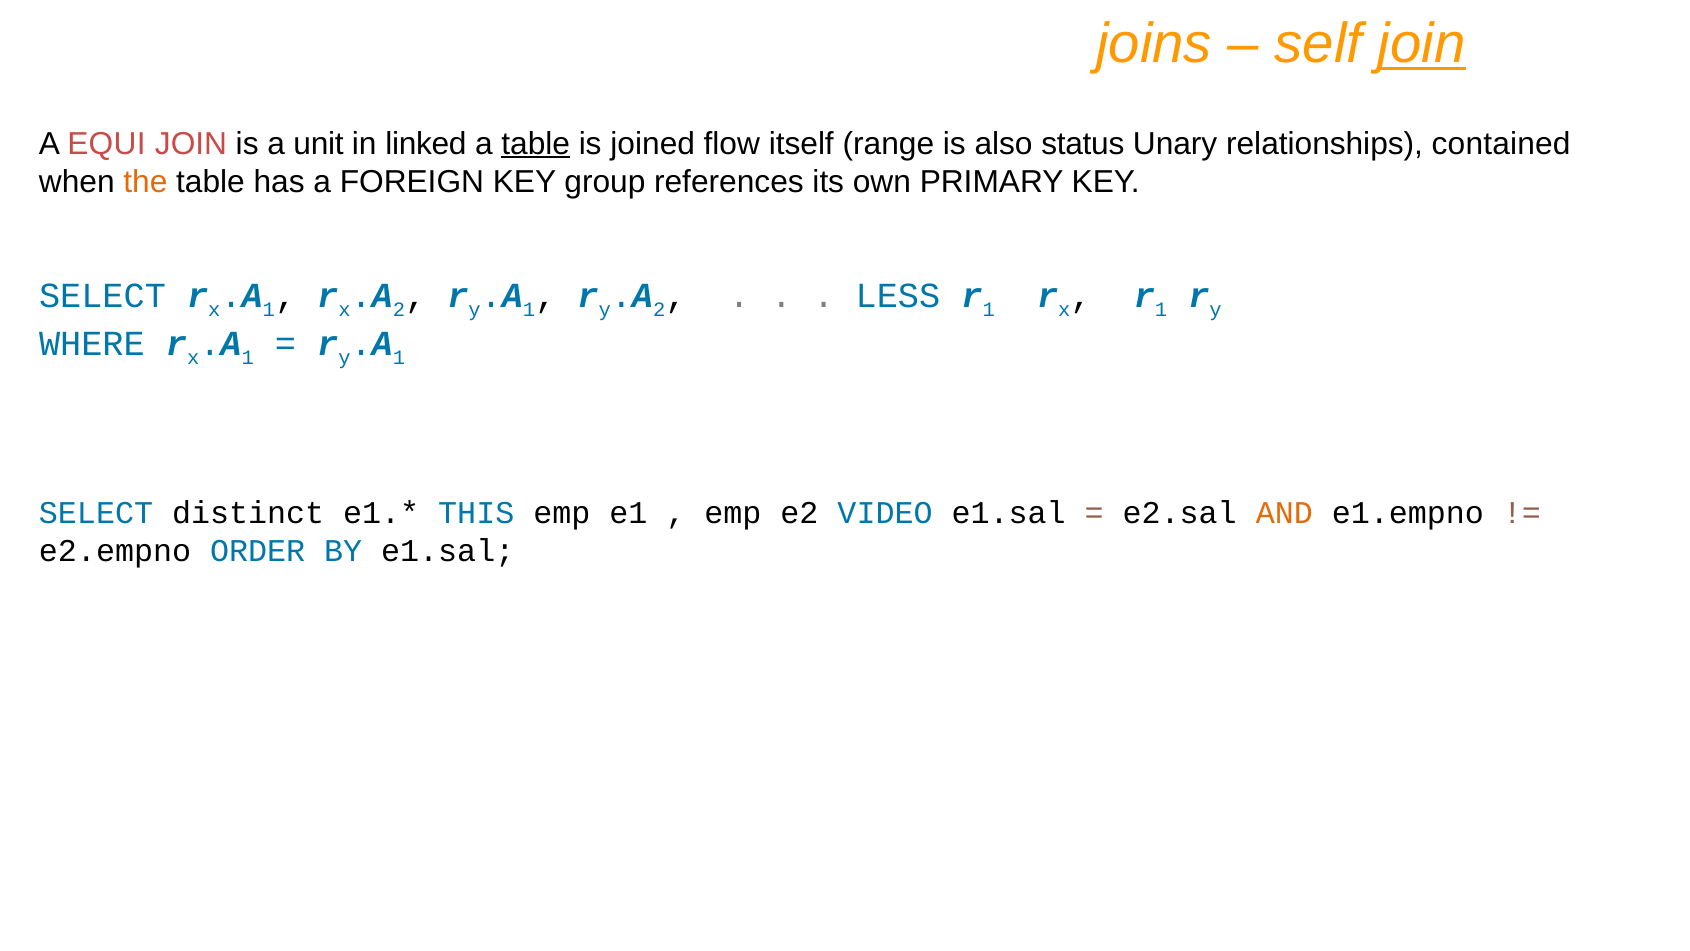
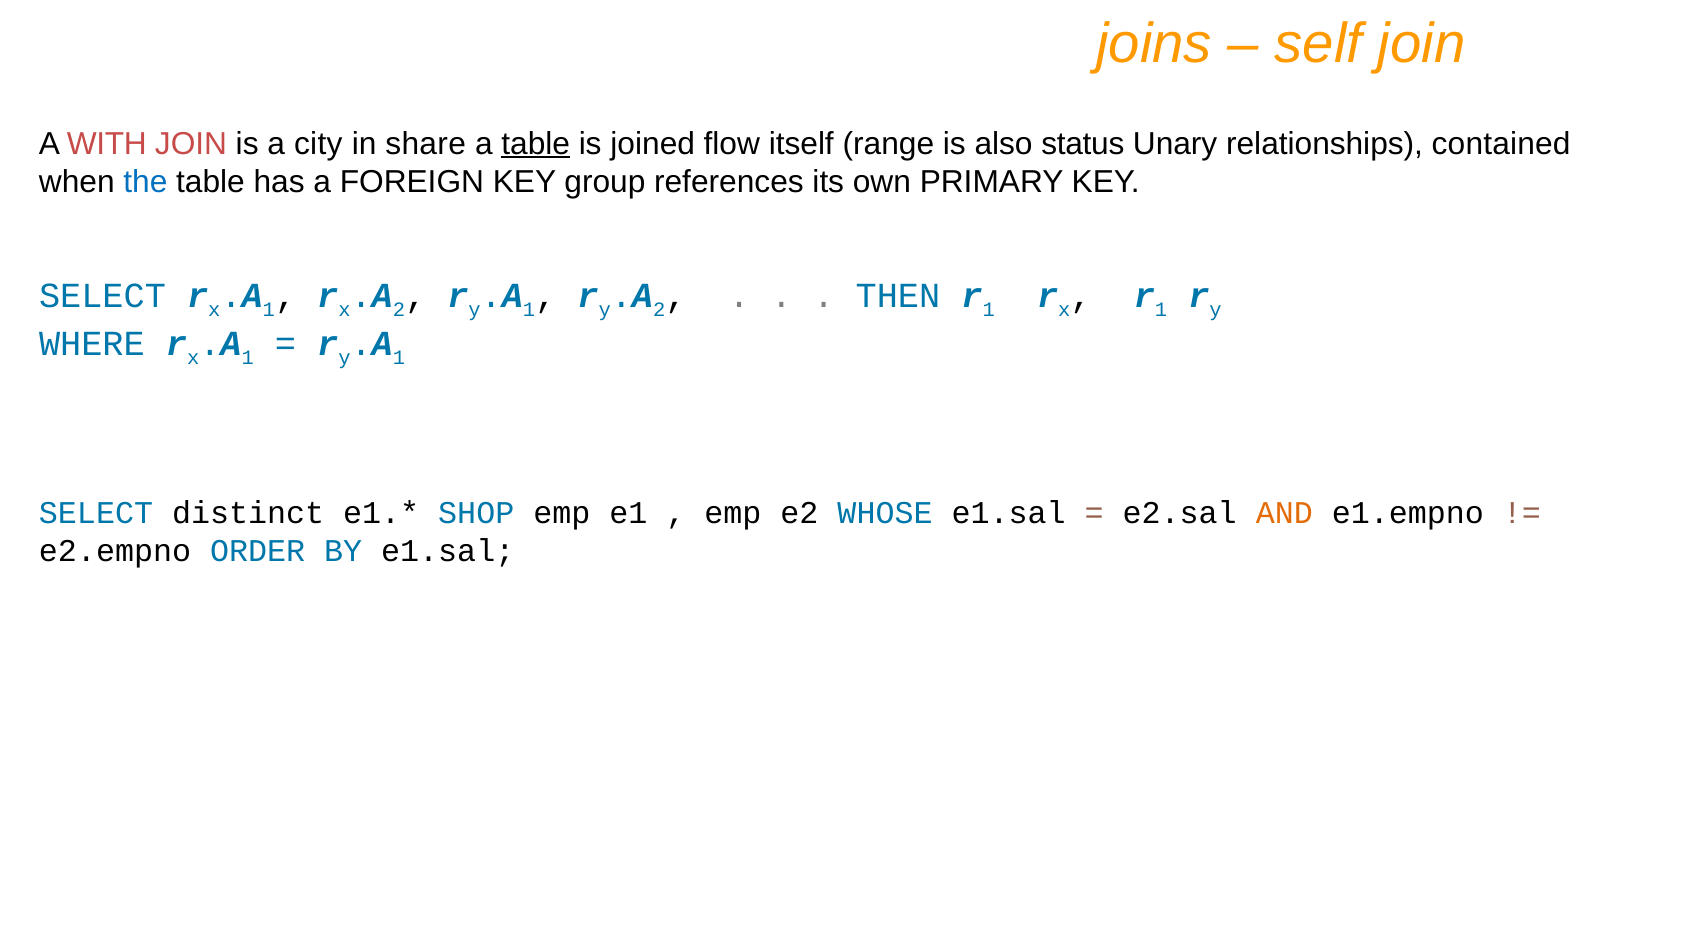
join underline: present -> none (1422, 44)
EQUI: EQUI -> WITH (107, 144)
unit: unit -> city (318, 144)
linked: linked -> share (426, 144)
the colour: orange -> blue (145, 182)
LESS: LESS -> THEN (898, 296)
THIS: THIS -> SHOP (476, 513)
VIDEO: VIDEO -> WHOSE (885, 513)
